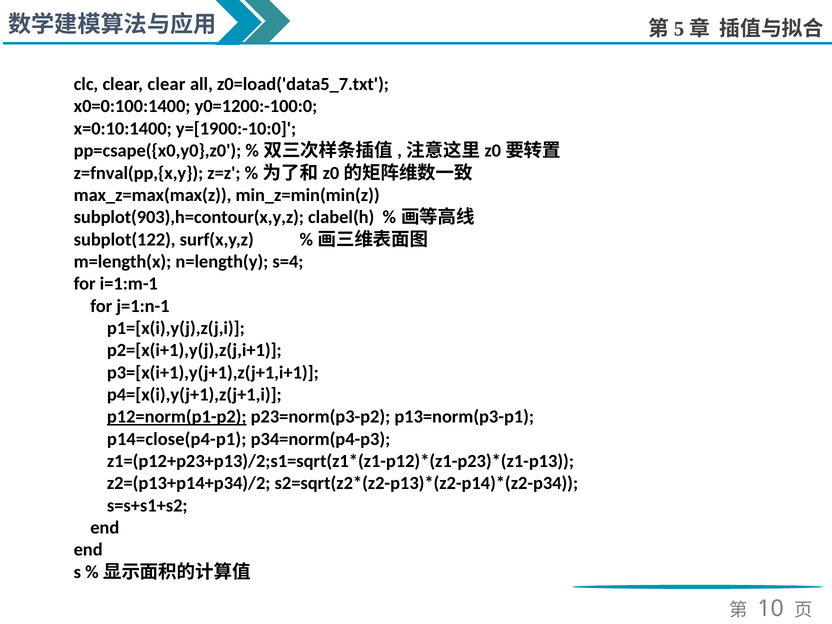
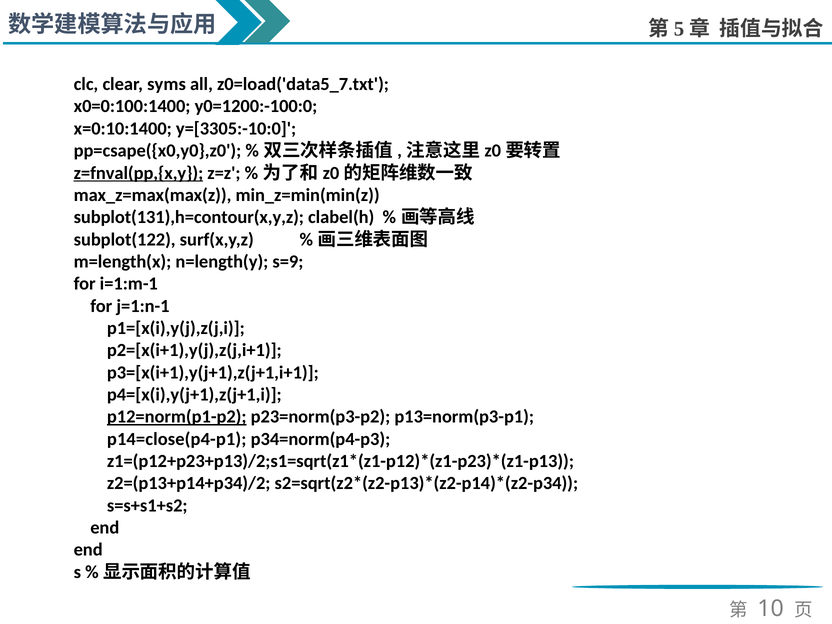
clear clear: clear -> syms (167, 84)
y=[1900:-10:0: y=[1900:-10:0 -> y=[3305:-10:0 (236, 129)
z=fnval(pp,{x,y underline: none -> present (138, 173)
subplot(903),h=contour(x,y,z: subplot(903),h=contour(x,y,z -> subplot(131),h=contour(x,y,z (189, 217)
s=4: s=4 -> s=9 (288, 262)
